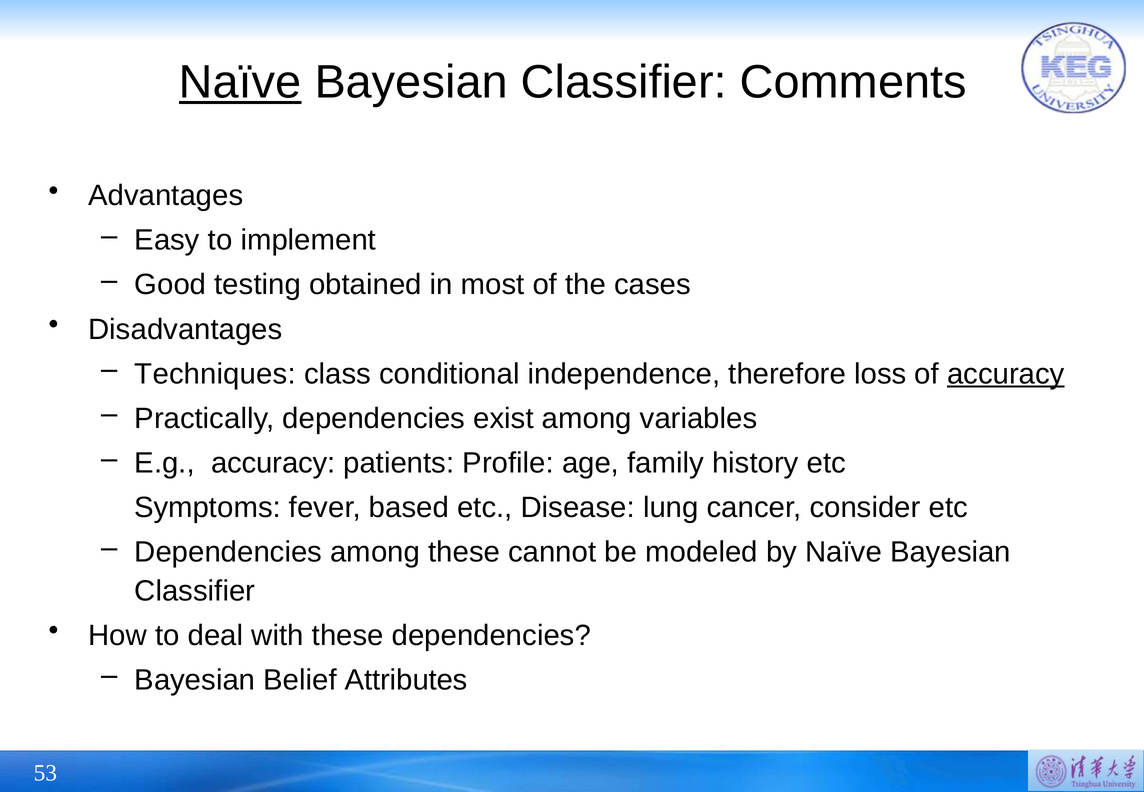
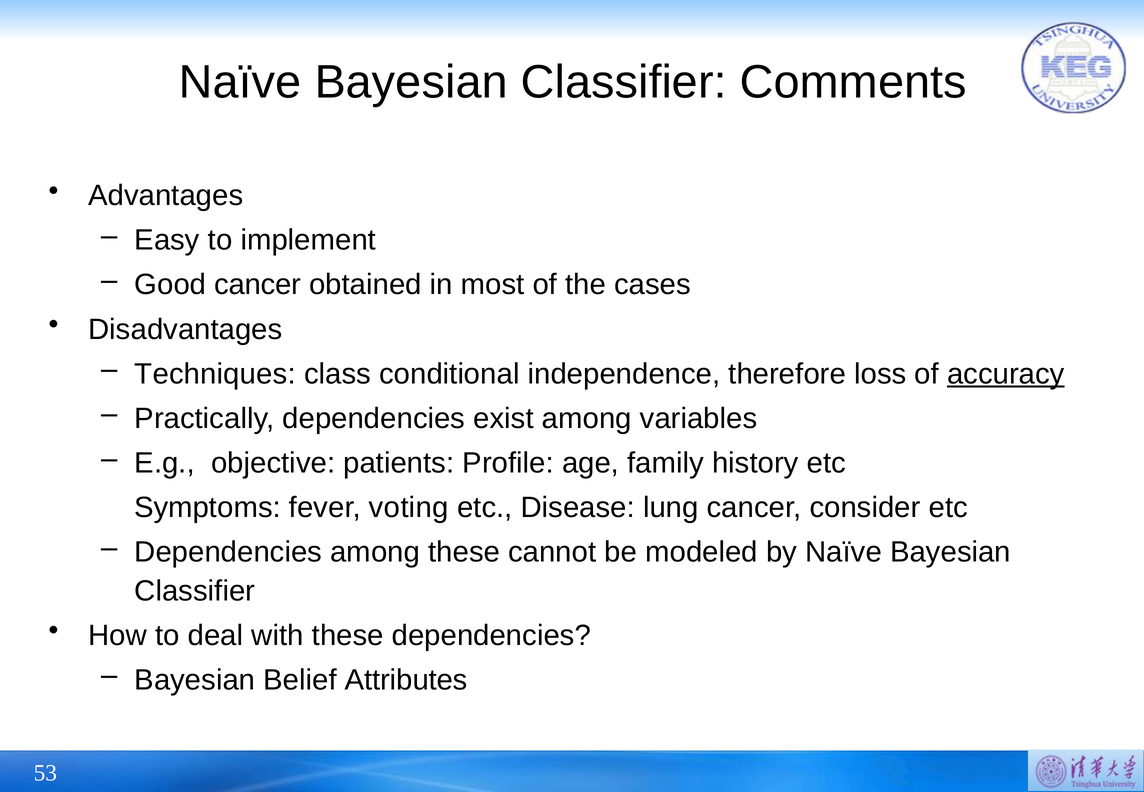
Naïve underline: present -> none (240, 82)
Good testing: testing -> cancer (258, 285)
E.g accuracy: accuracy -> objective (273, 463)
based: based -> voting (409, 508)
